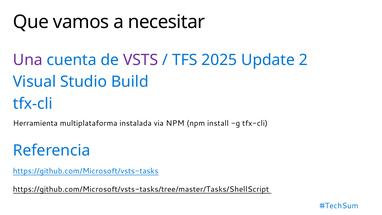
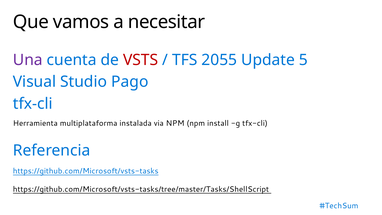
VSTS colour: purple -> red (141, 60)
2025: 2025 -> 2055 (219, 60)
2: 2 -> 5 (303, 60)
Build: Build -> Pago (130, 82)
